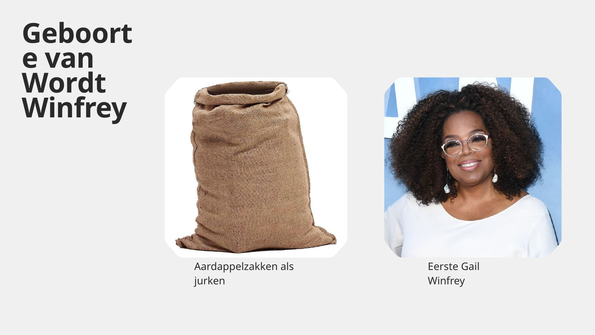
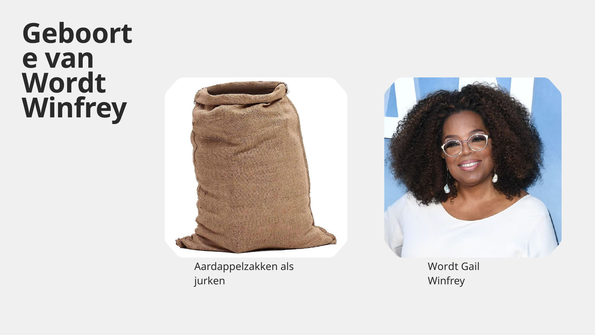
Eerste: Eerste -> Wordt (443, 267)
